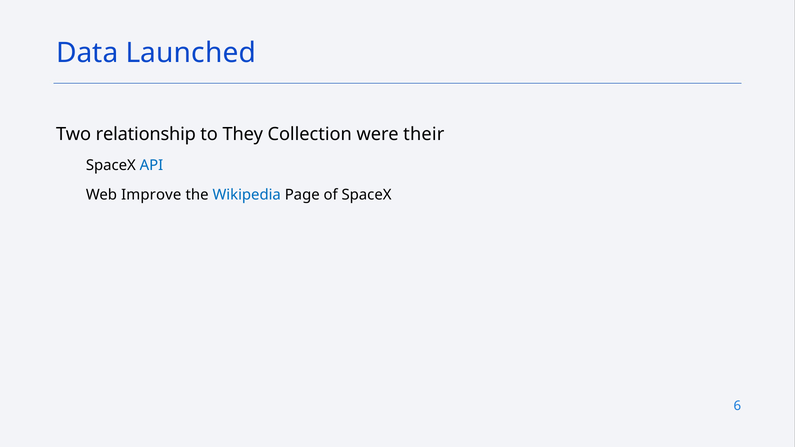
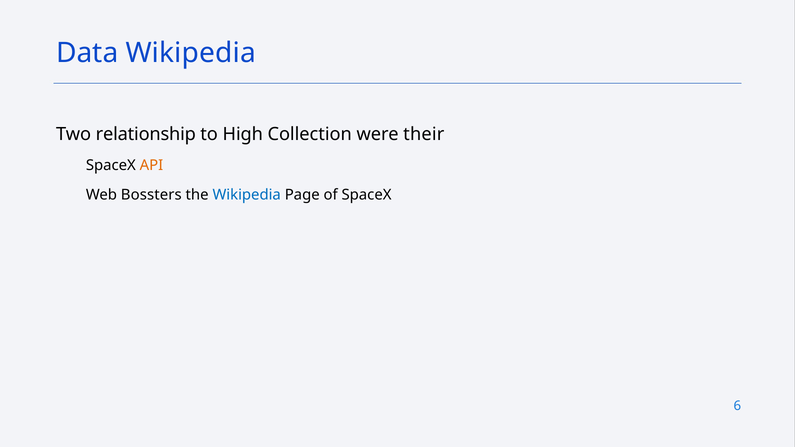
Data Launched: Launched -> Wikipedia (191, 53)
They: They -> High (243, 134)
API colour: blue -> orange (151, 165)
Improve: Improve -> Bossters (151, 195)
